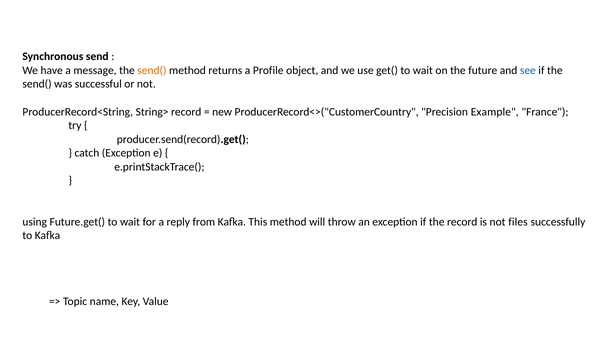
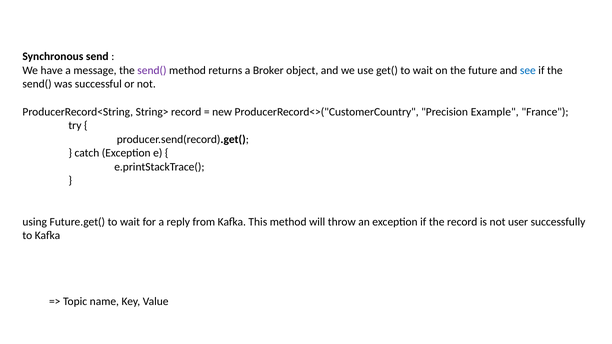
send( colour: orange -> purple (152, 71)
Profile: Profile -> Broker (268, 71)
files: files -> user (518, 222)
